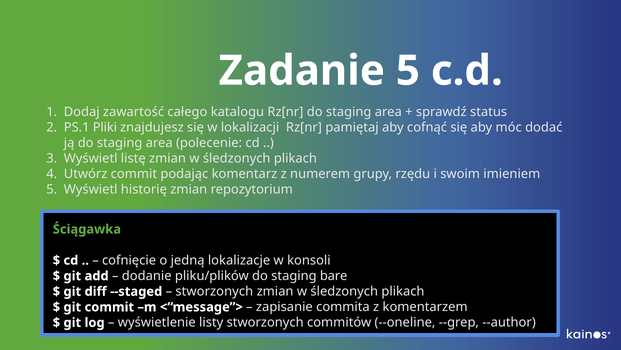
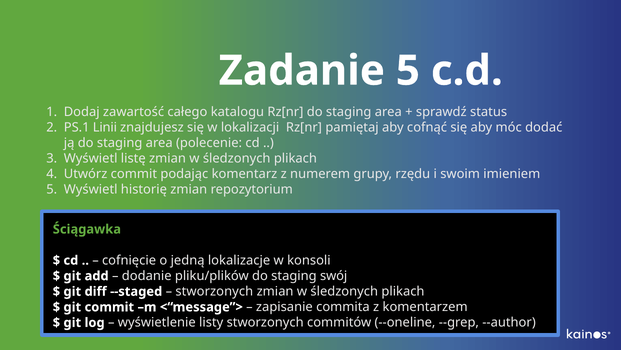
Pliki: Pliki -> Linii (105, 127)
bare: bare -> swój (334, 275)
